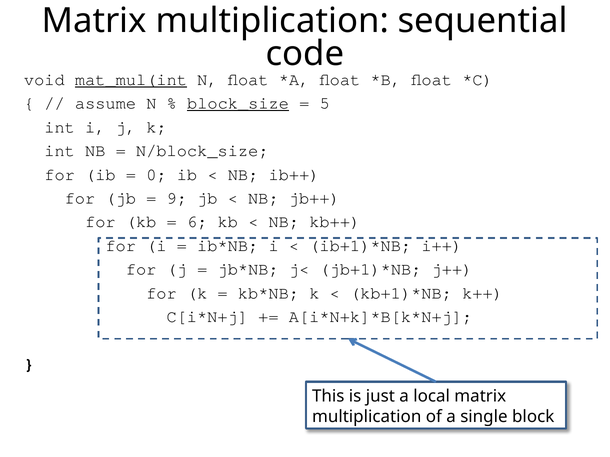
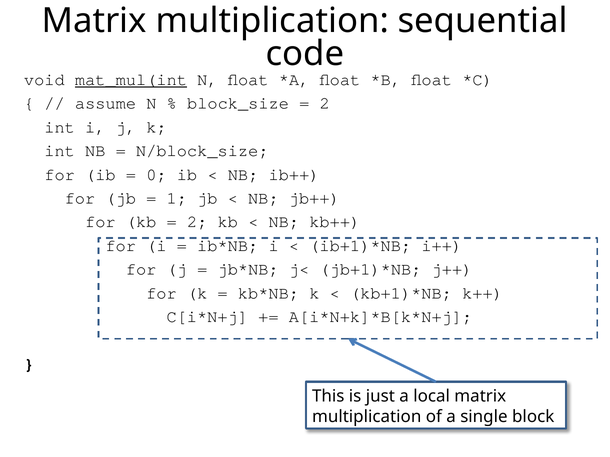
block_size underline: present -> none (238, 103)
5: 5 -> 2 (325, 103)
9: 9 -> 1 (177, 198)
6: 6 -> 2 (197, 222)
